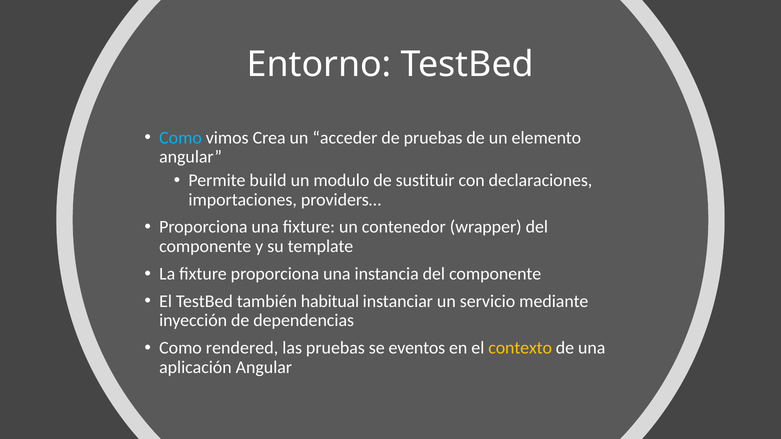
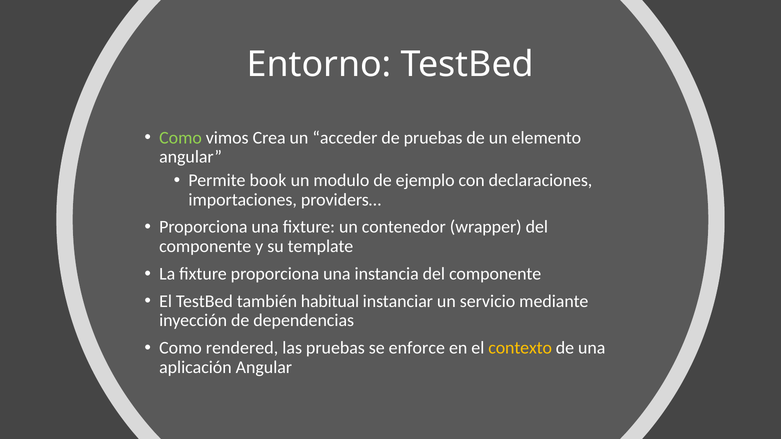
Como colour: light blue -> light green (181, 138)
build: build -> book (268, 180)
sustituir: sustituir -> ejemplo (425, 180)
eventos: eventos -> enforce (417, 348)
